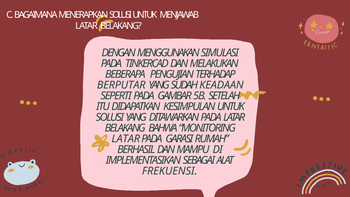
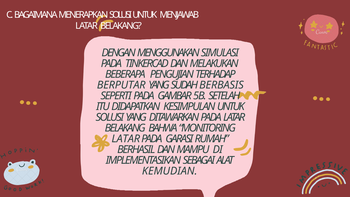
KEADAAN: KEADAAN -> BERBASIS (221, 85)
FREKUENSI: FREKUENSI -> KEMUDIAN (170, 171)
